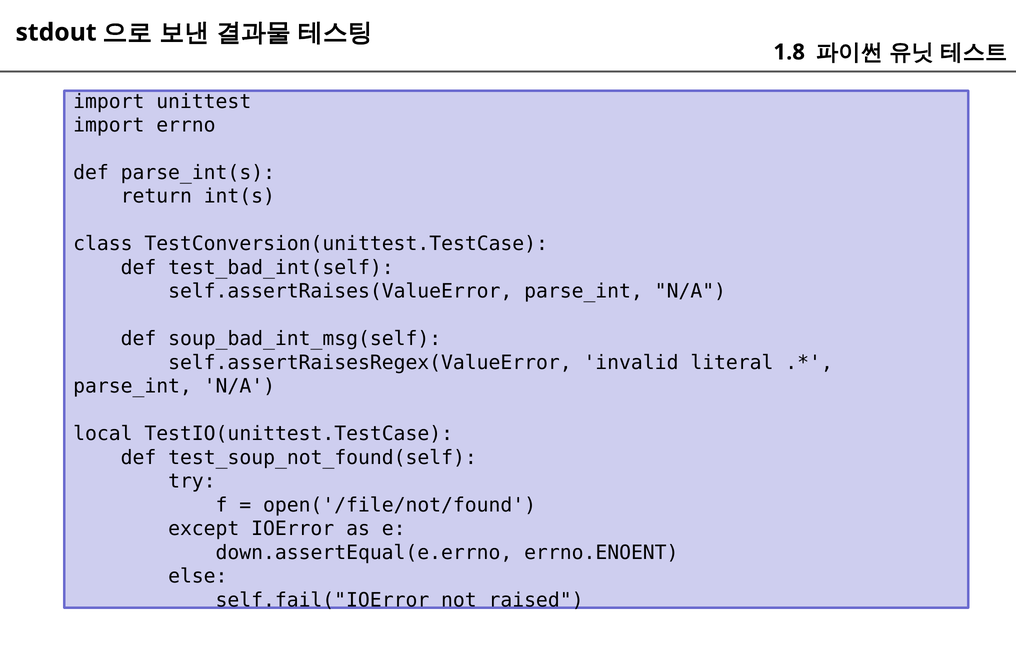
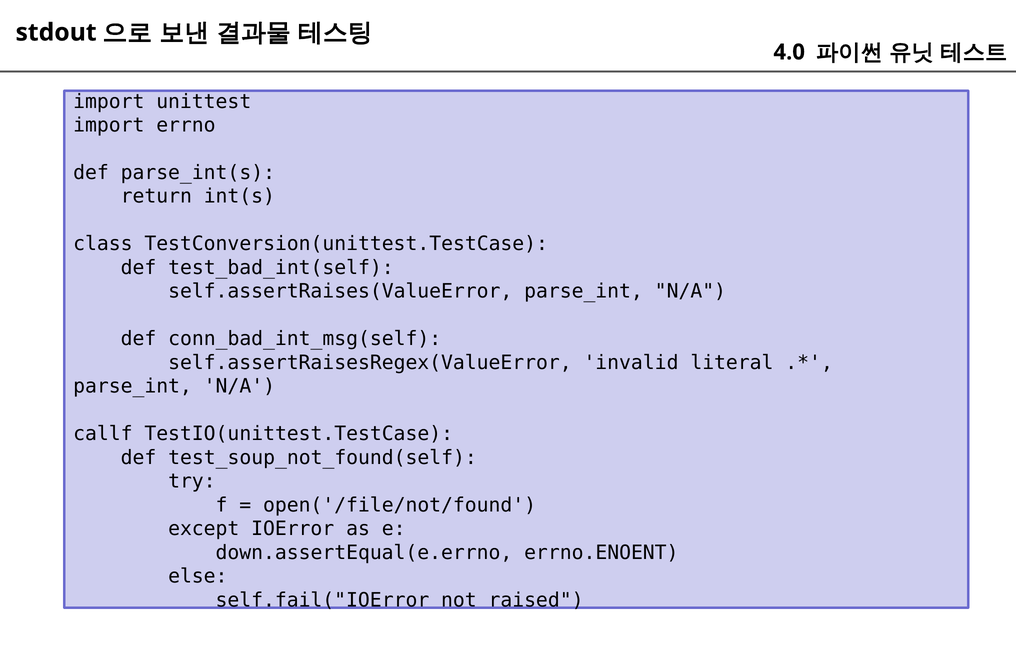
1.8: 1.8 -> 4.0 (789, 52)
soup_bad_int_msg(self: soup_bad_int_msg(self -> conn_bad_int_msg(self (305, 339)
local: local -> callf (103, 433)
